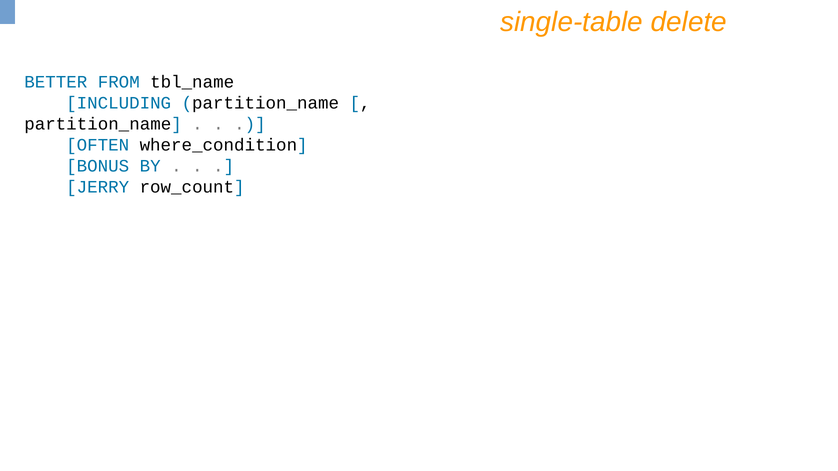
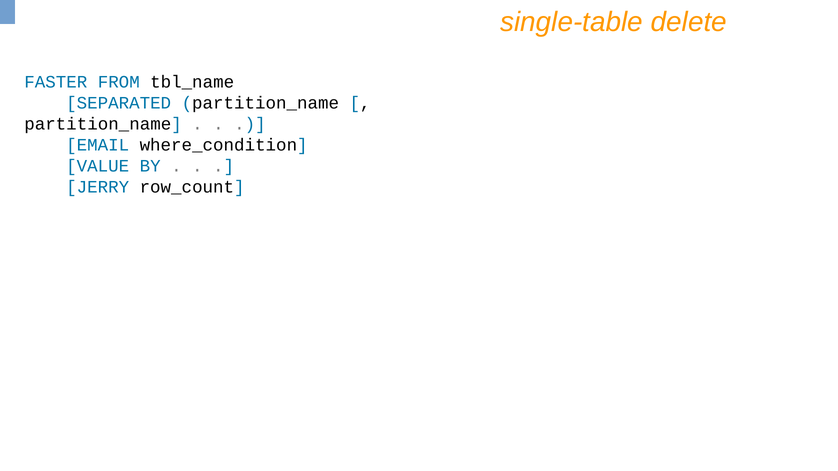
BETTER: BETTER -> FASTER (56, 82)
INCLUDING: INCLUDING -> SEPARATED (119, 103)
OFTEN: OFTEN -> EMAIL (98, 145)
BONUS: BONUS -> VALUE (98, 166)
